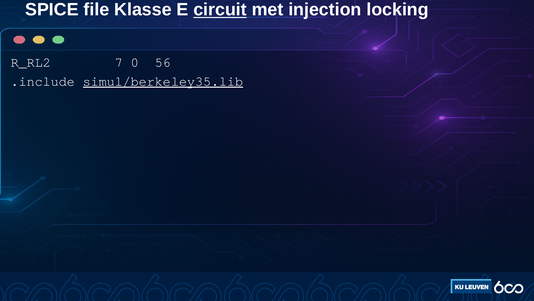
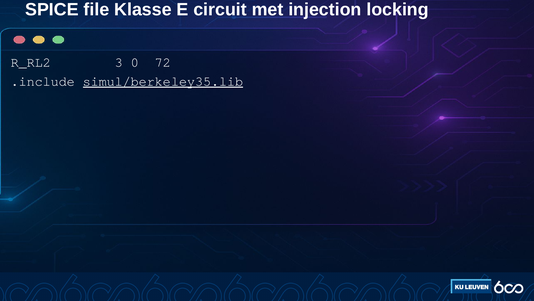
circuit underline: present -> none (220, 10)
7: 7 -> 3 (119, 62)
56: 56 -> 72 (163, 62)
